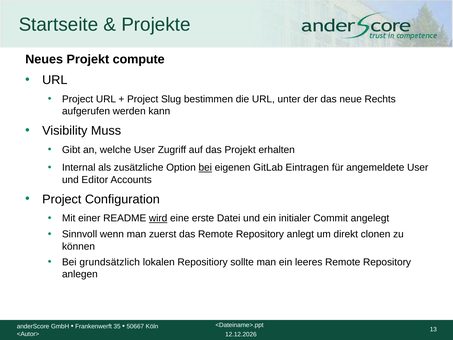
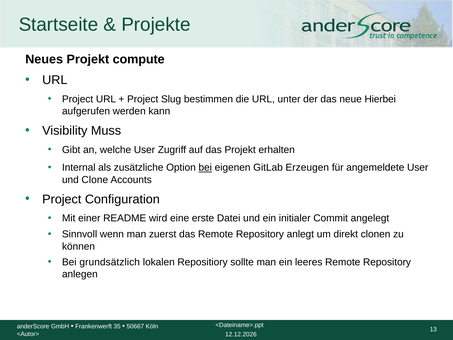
Rechts: Rechts -> Hierbei (380, 99)
Eintragen: Eintragen -> Erzeugen (307, 168)
Editor: Editor -> Clone (95, 180)
wird underline: present -> none (158, 218)
